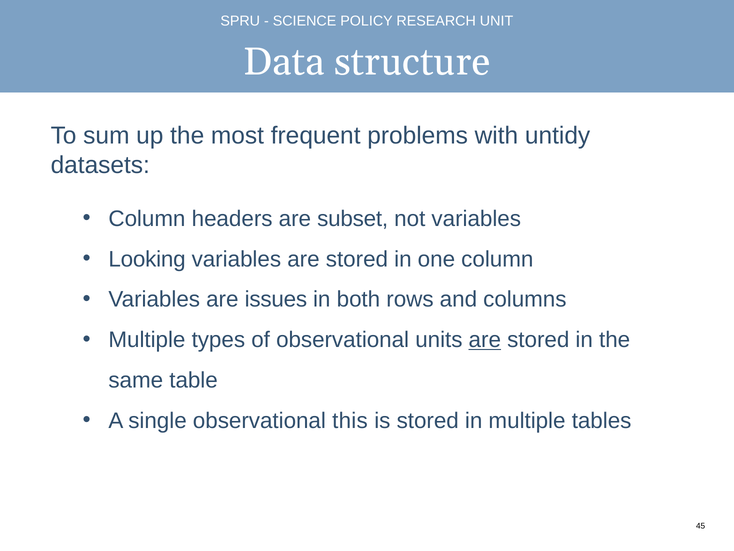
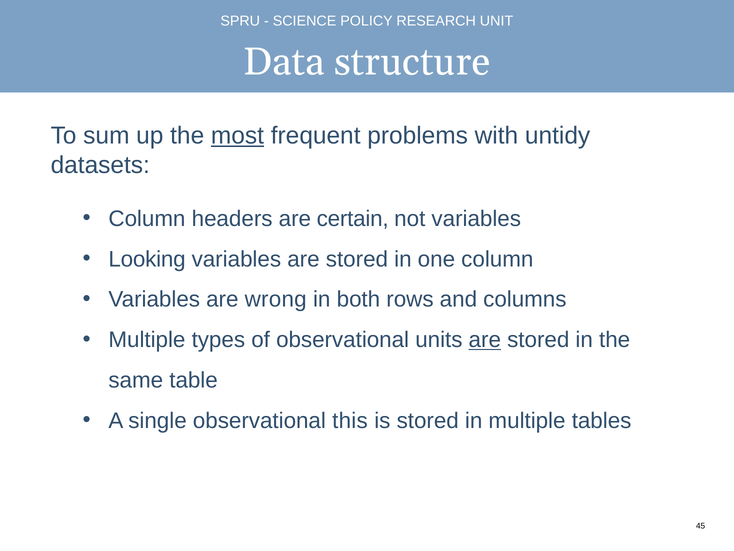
most underline: none -> present (237, 135)
subset: subset -> certain (353, 219)
issues: issues -> wrong (276, 299)
